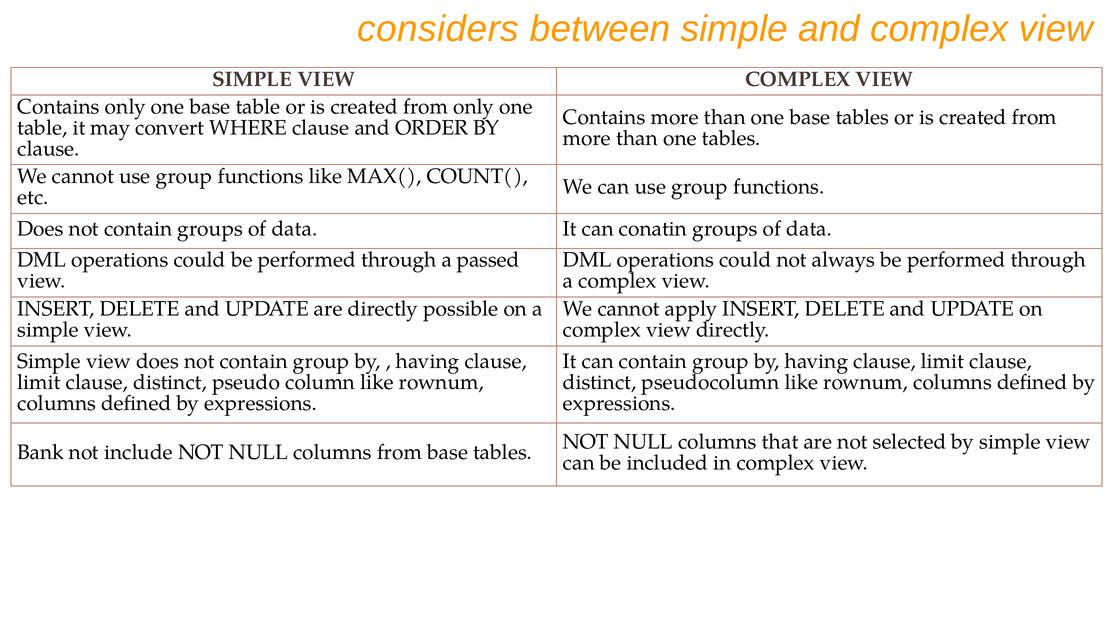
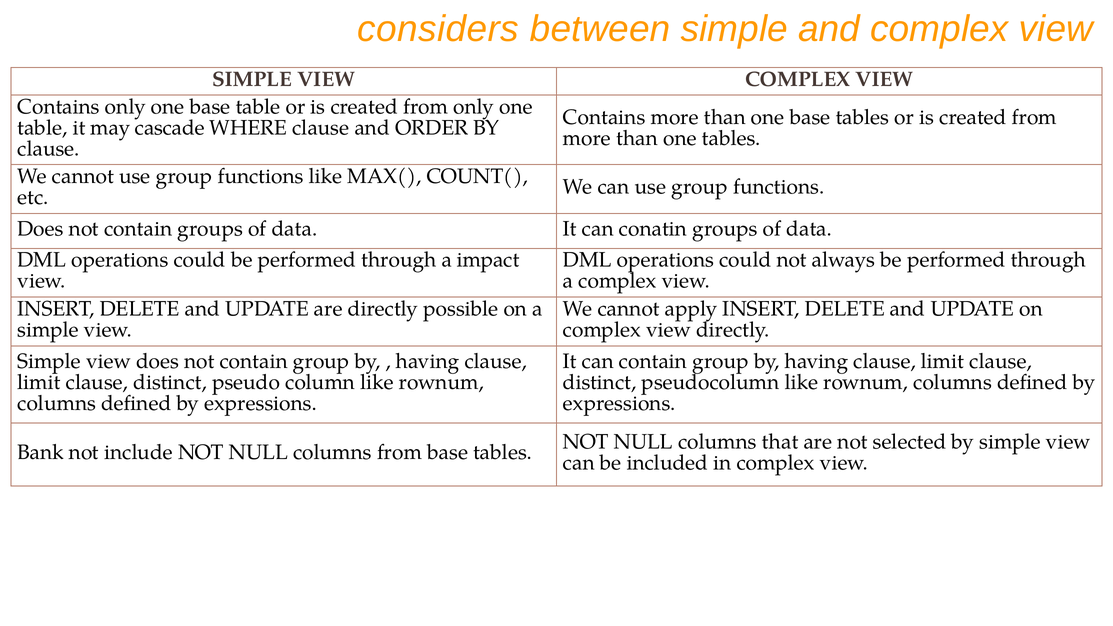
convert: convert -> cascade (170, 128)
passed: passed -> impact (488, 260)
